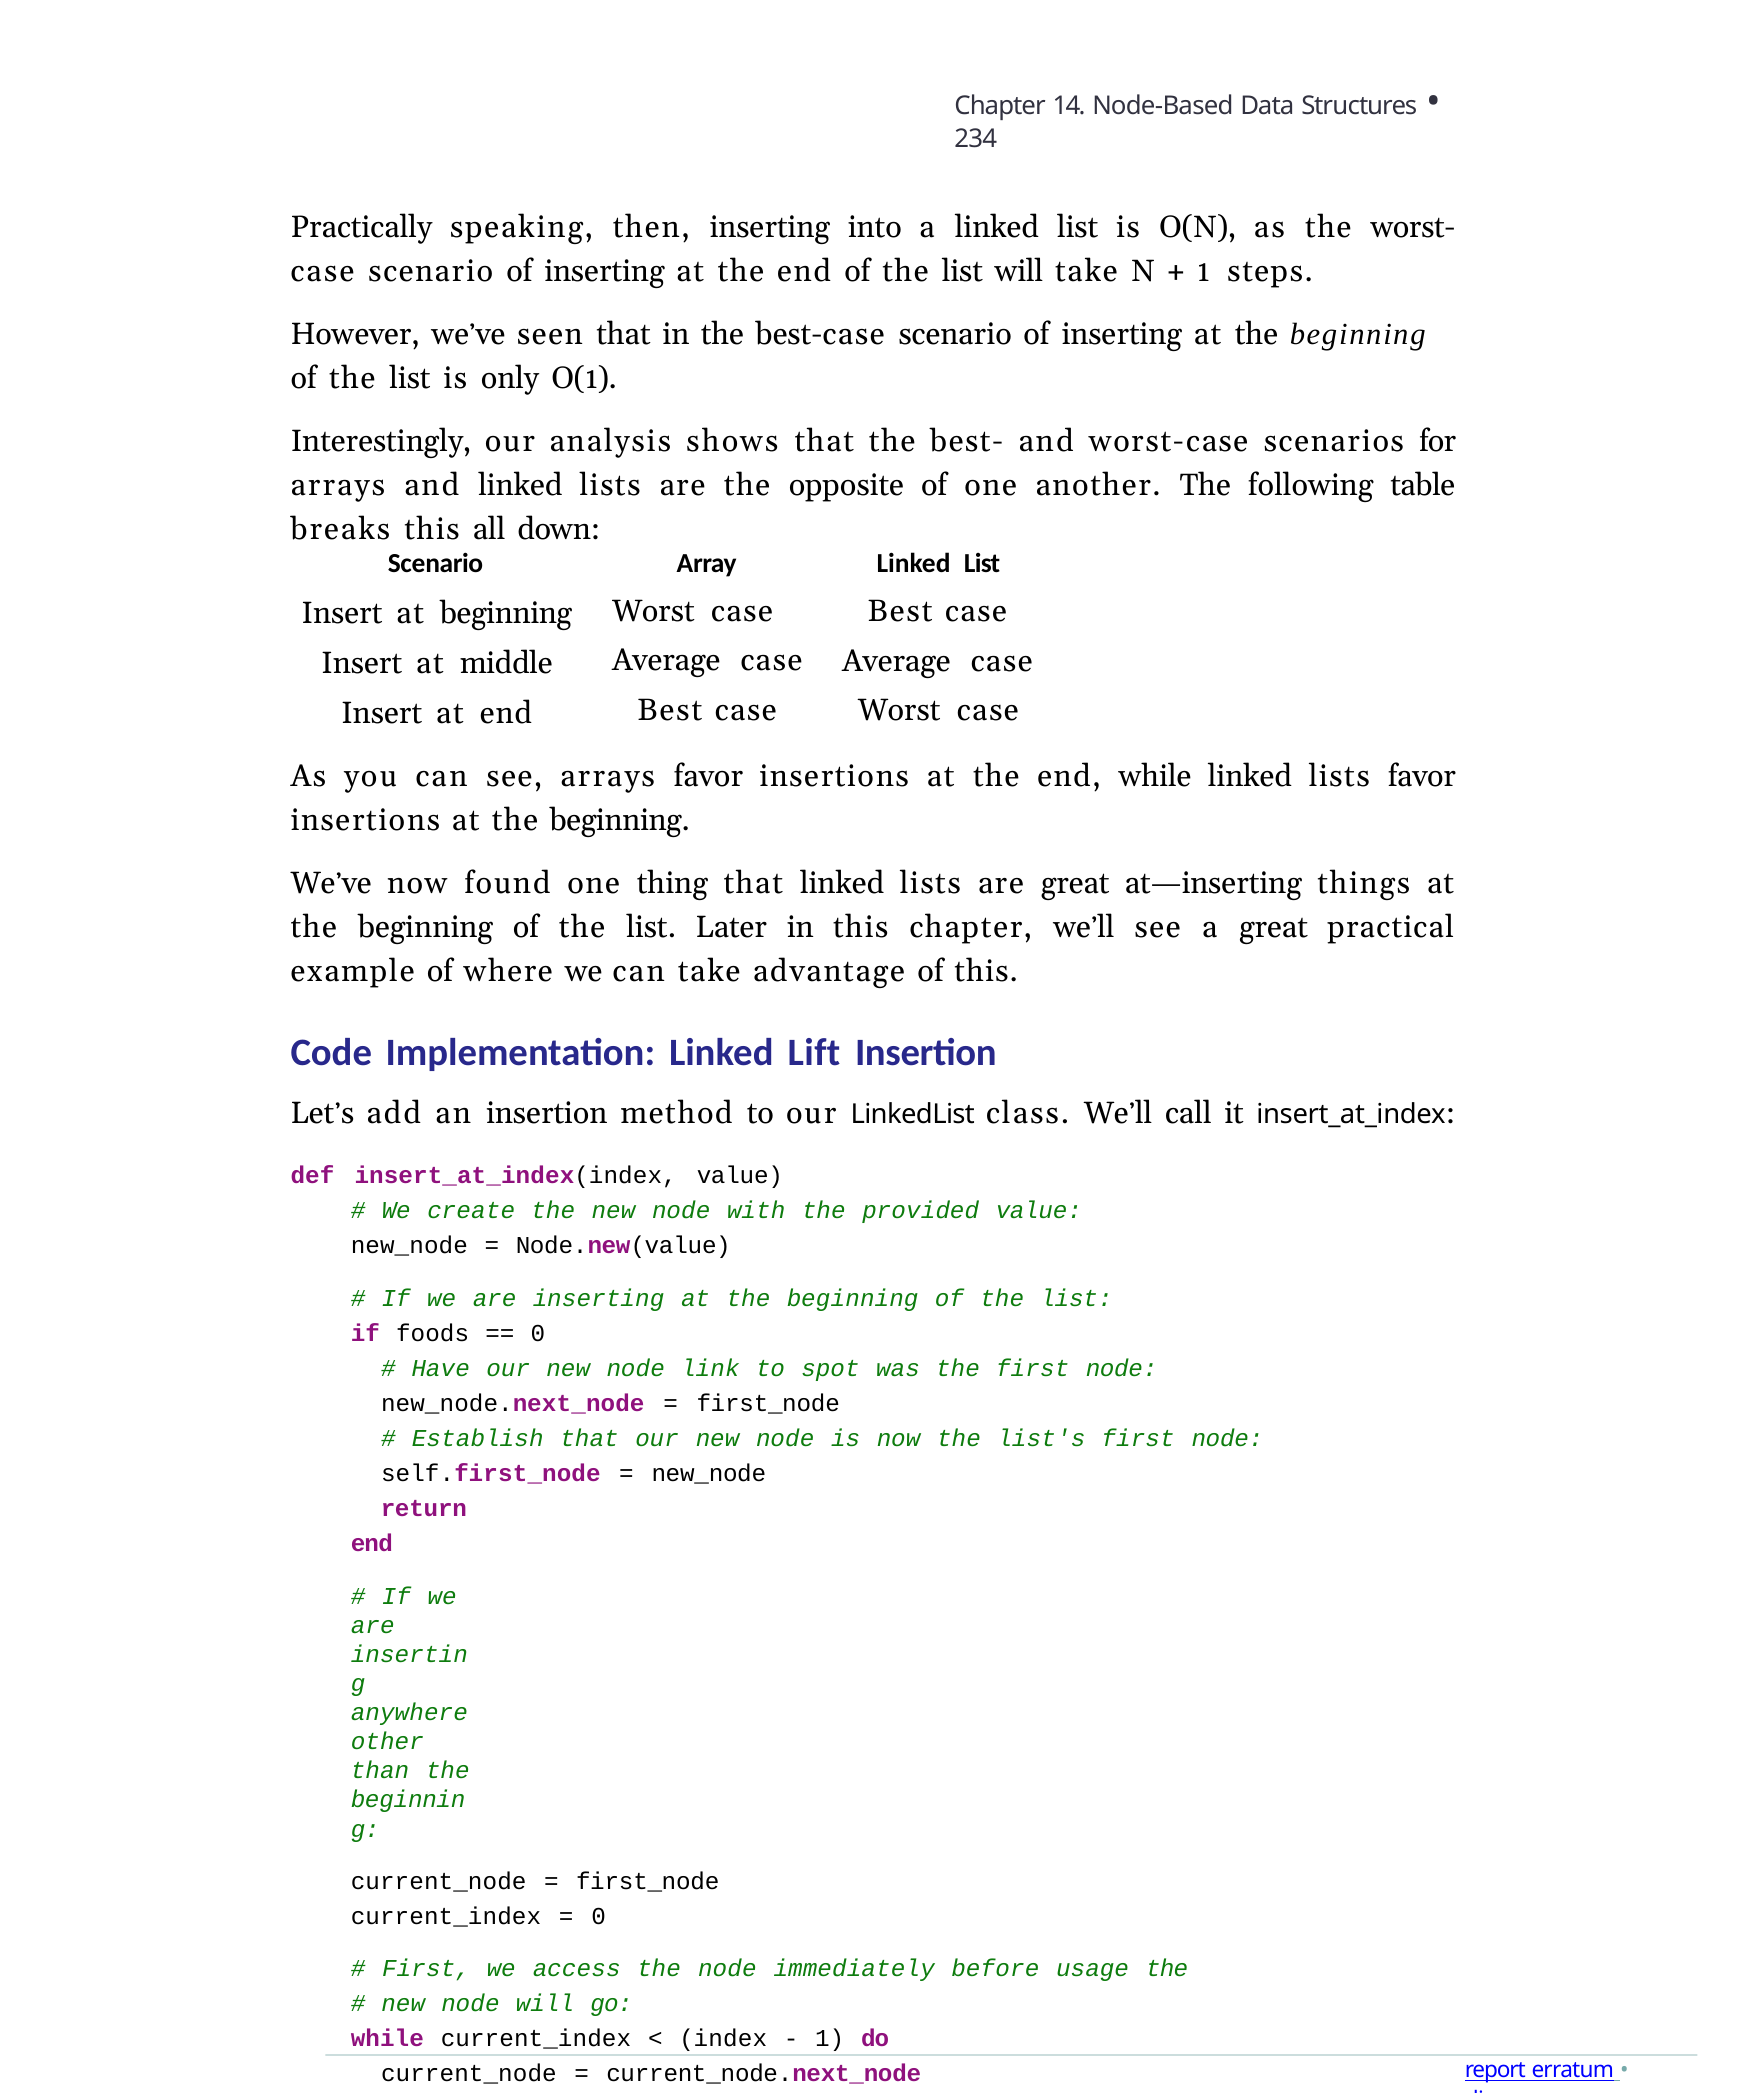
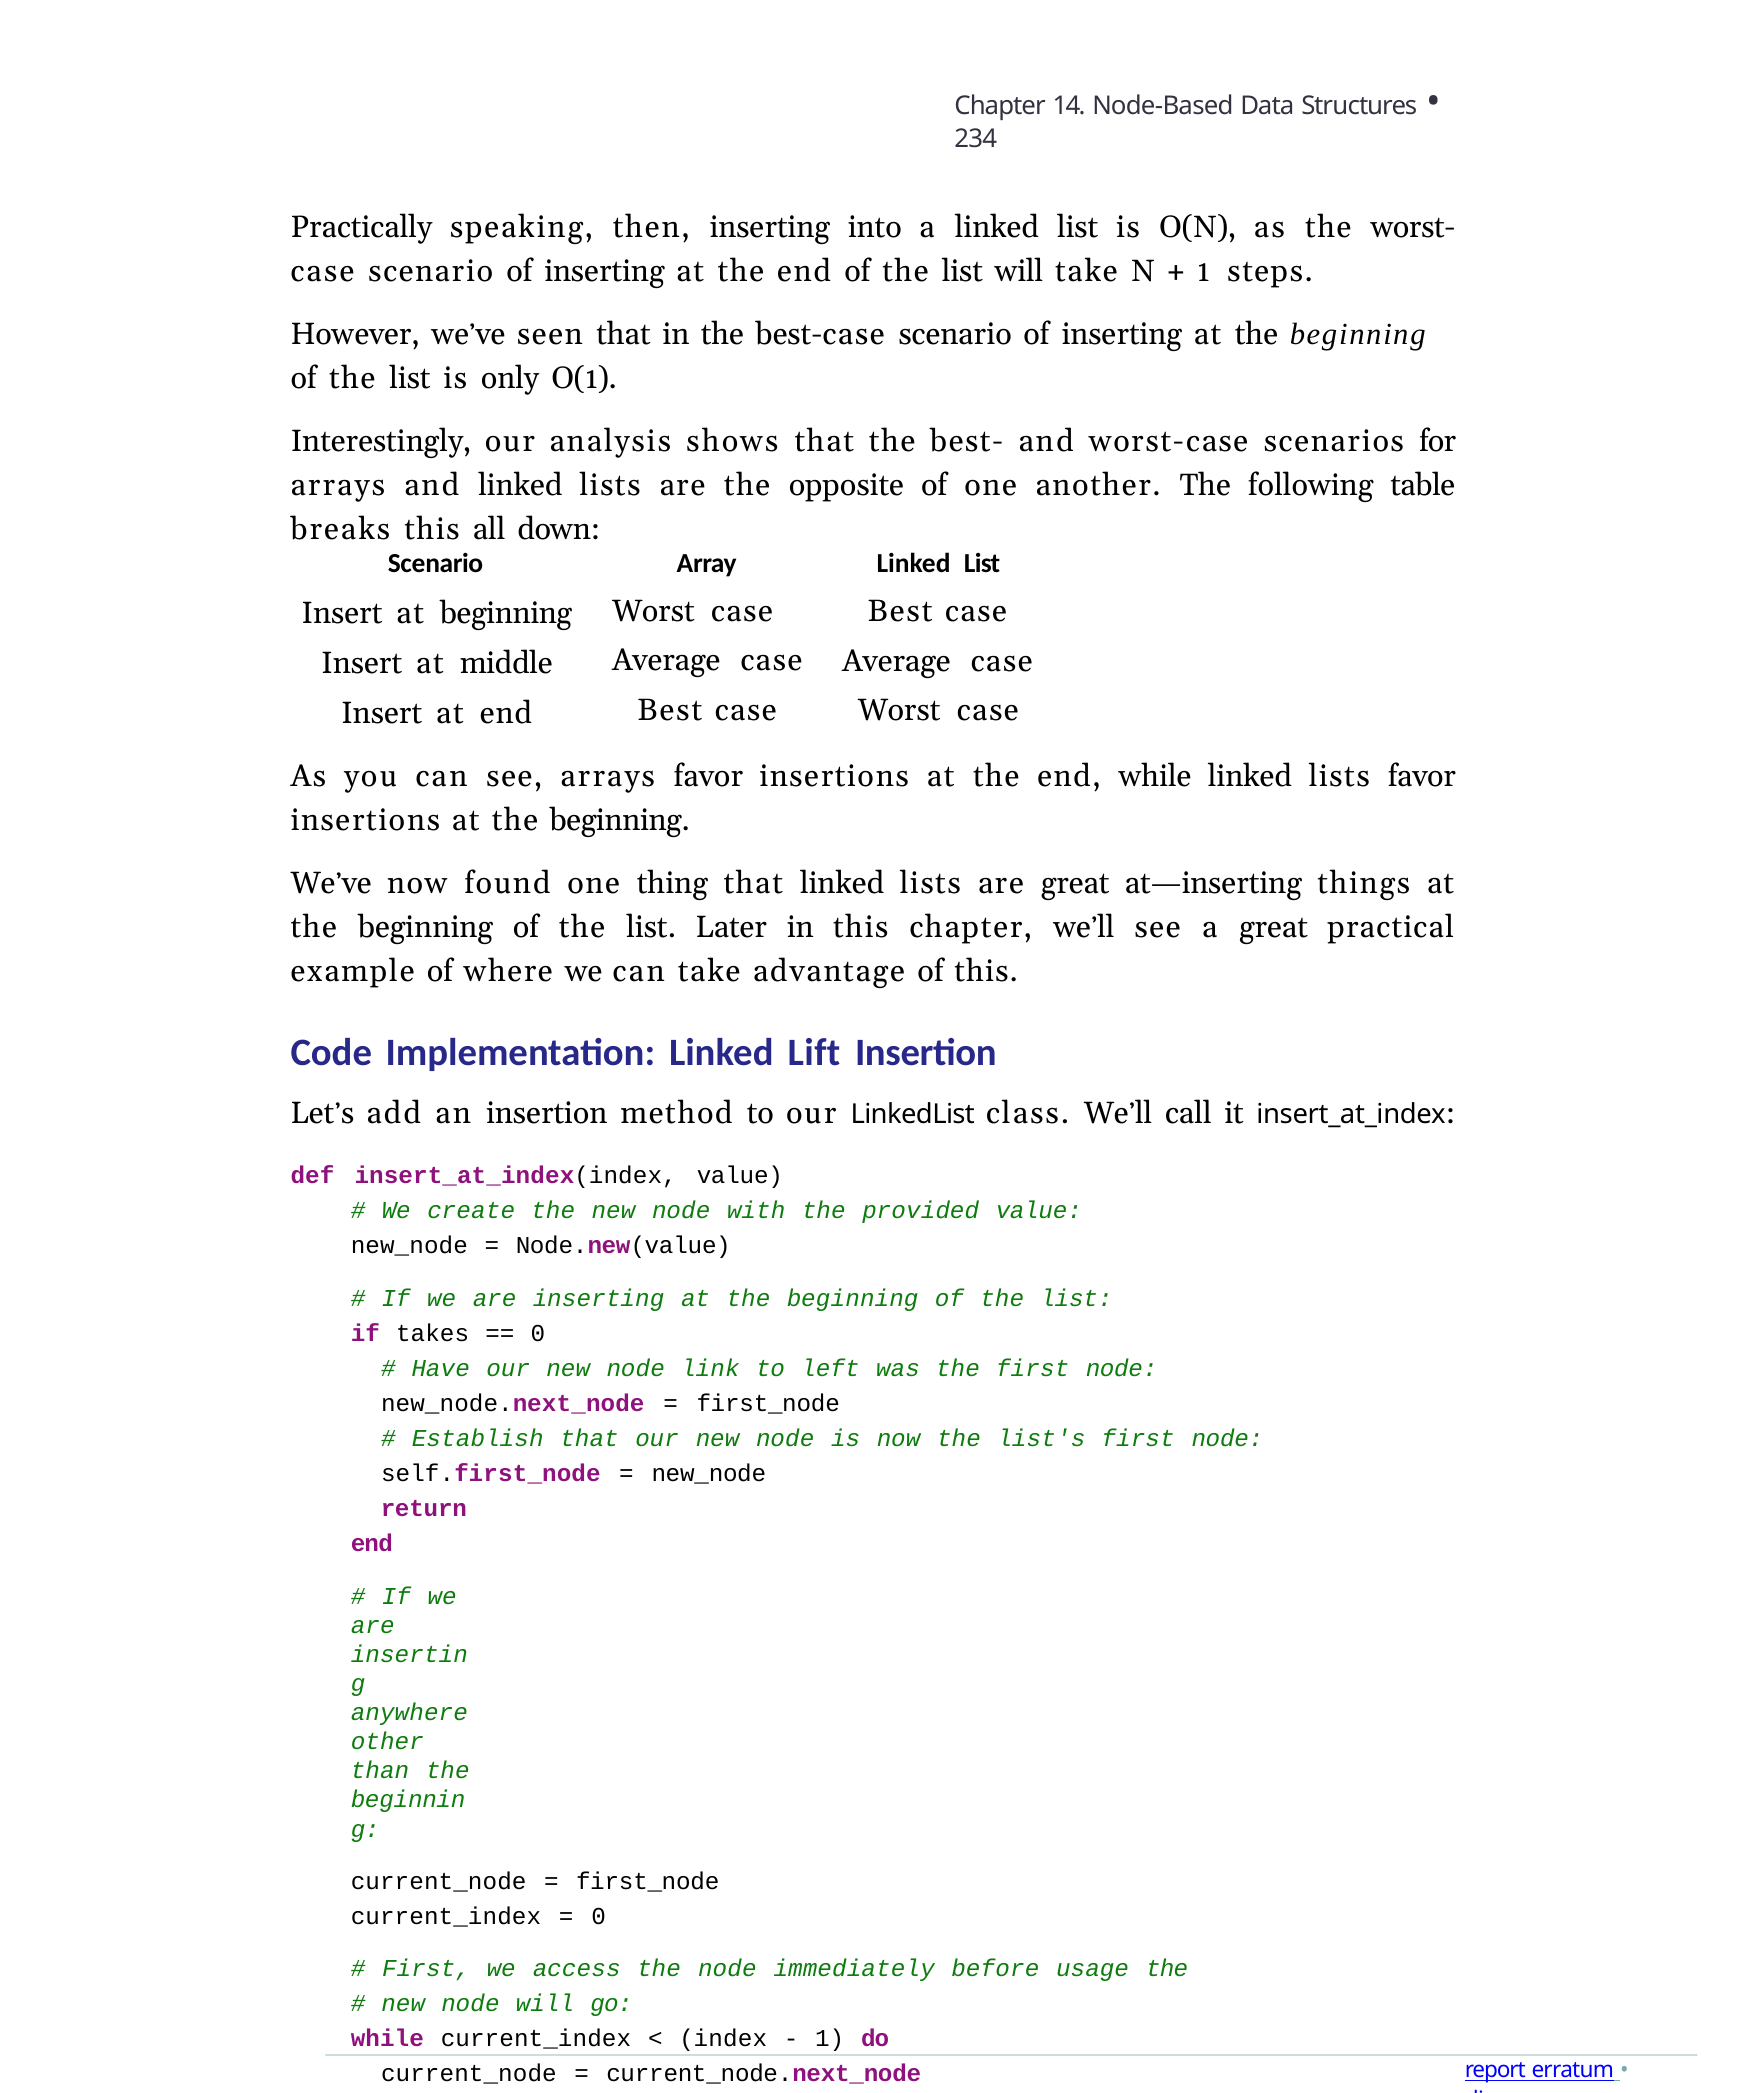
foods: foods -> takes (433, 1333)
spot: spot -> left (830, 1368)
